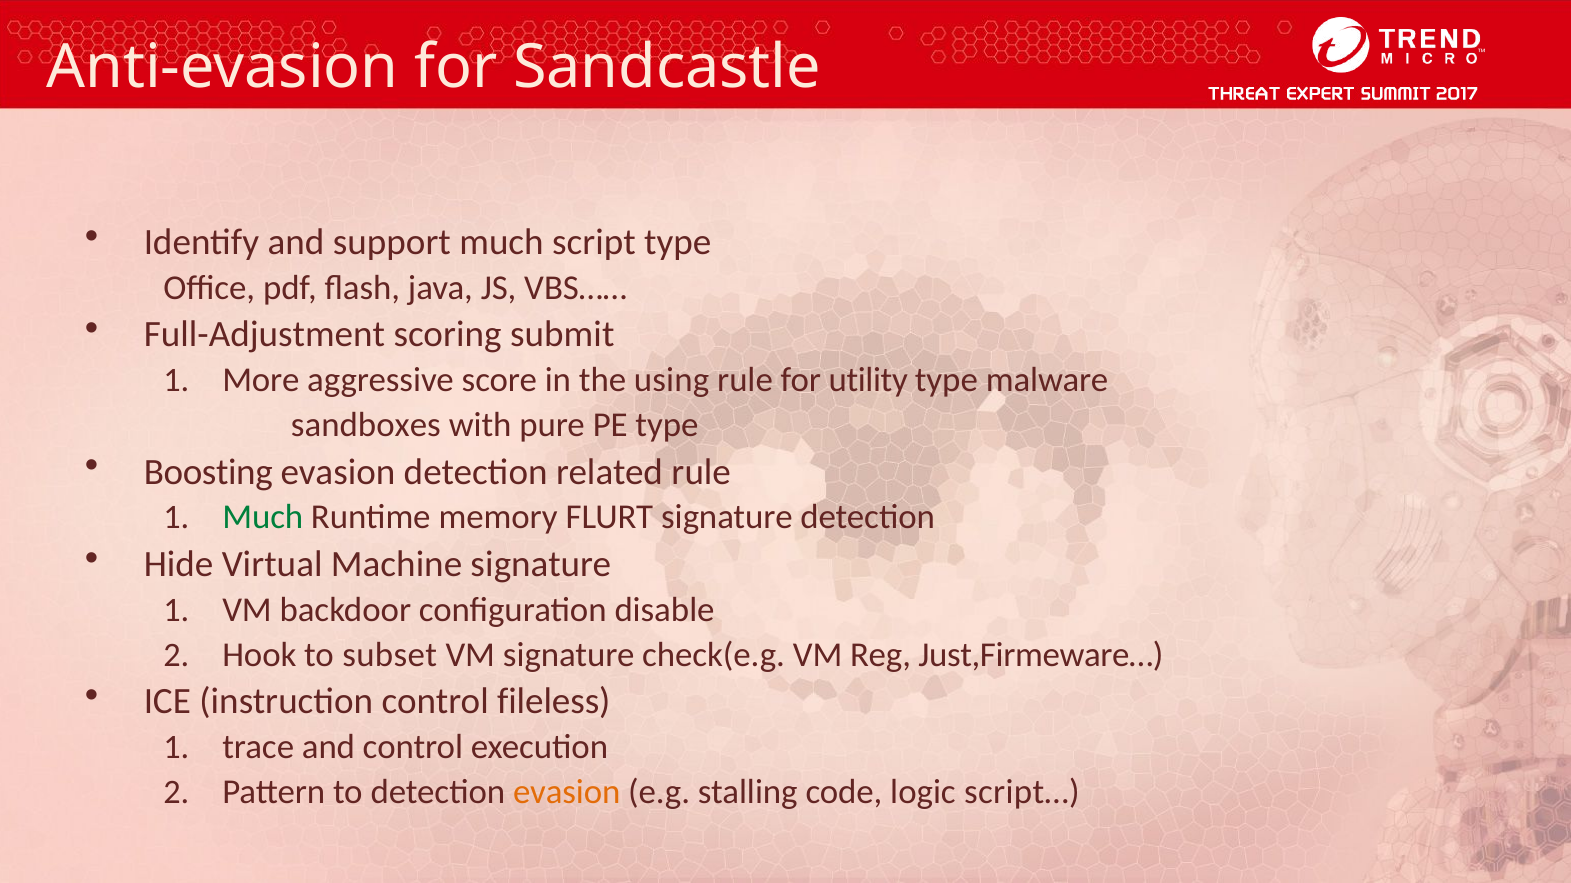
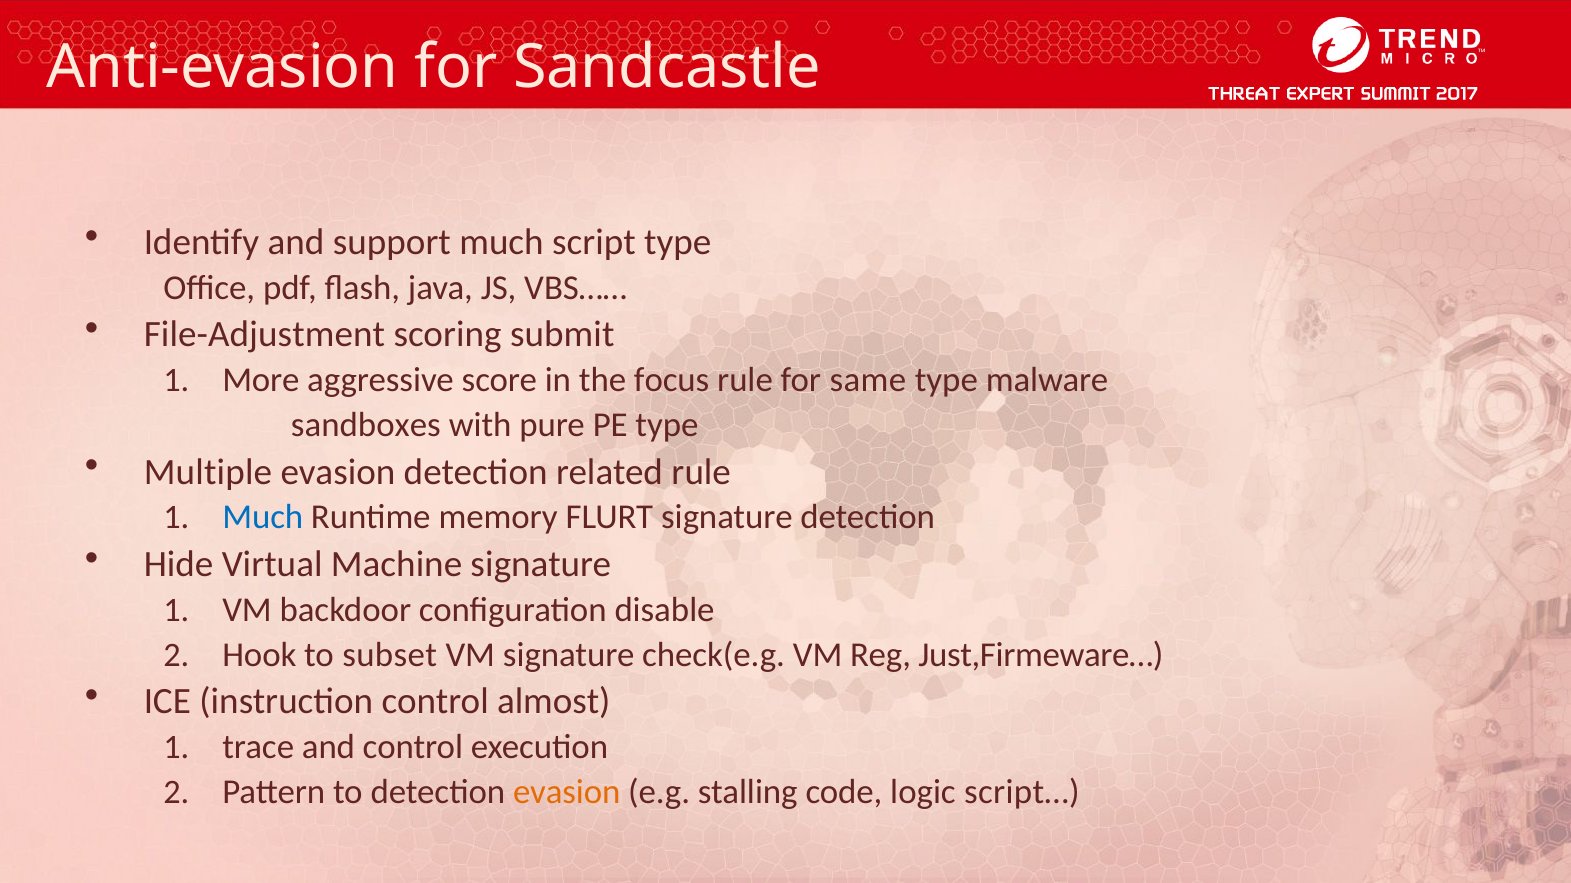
Full-Adjustment: Full-Adjustment -> File-Adjustment (264, 335)
using: using -> focus (672, 381)
utility: utility -> same (868, 381)
Boosting: Boosting -> Multiple (208, 472)
Much colour: green -> blue (263, 518)
fileless: fileless -> almost (554, 702)
